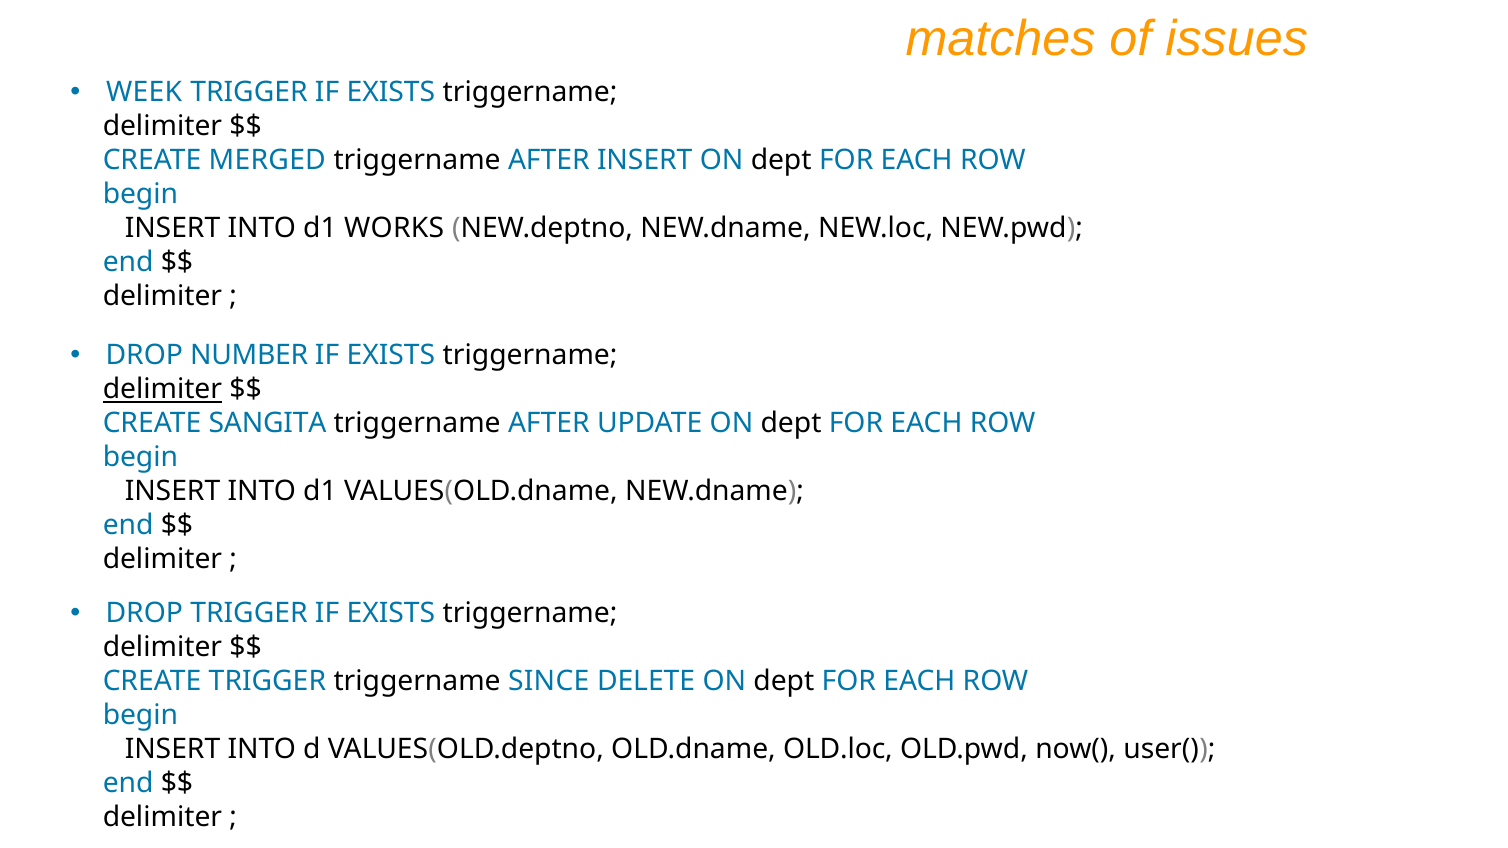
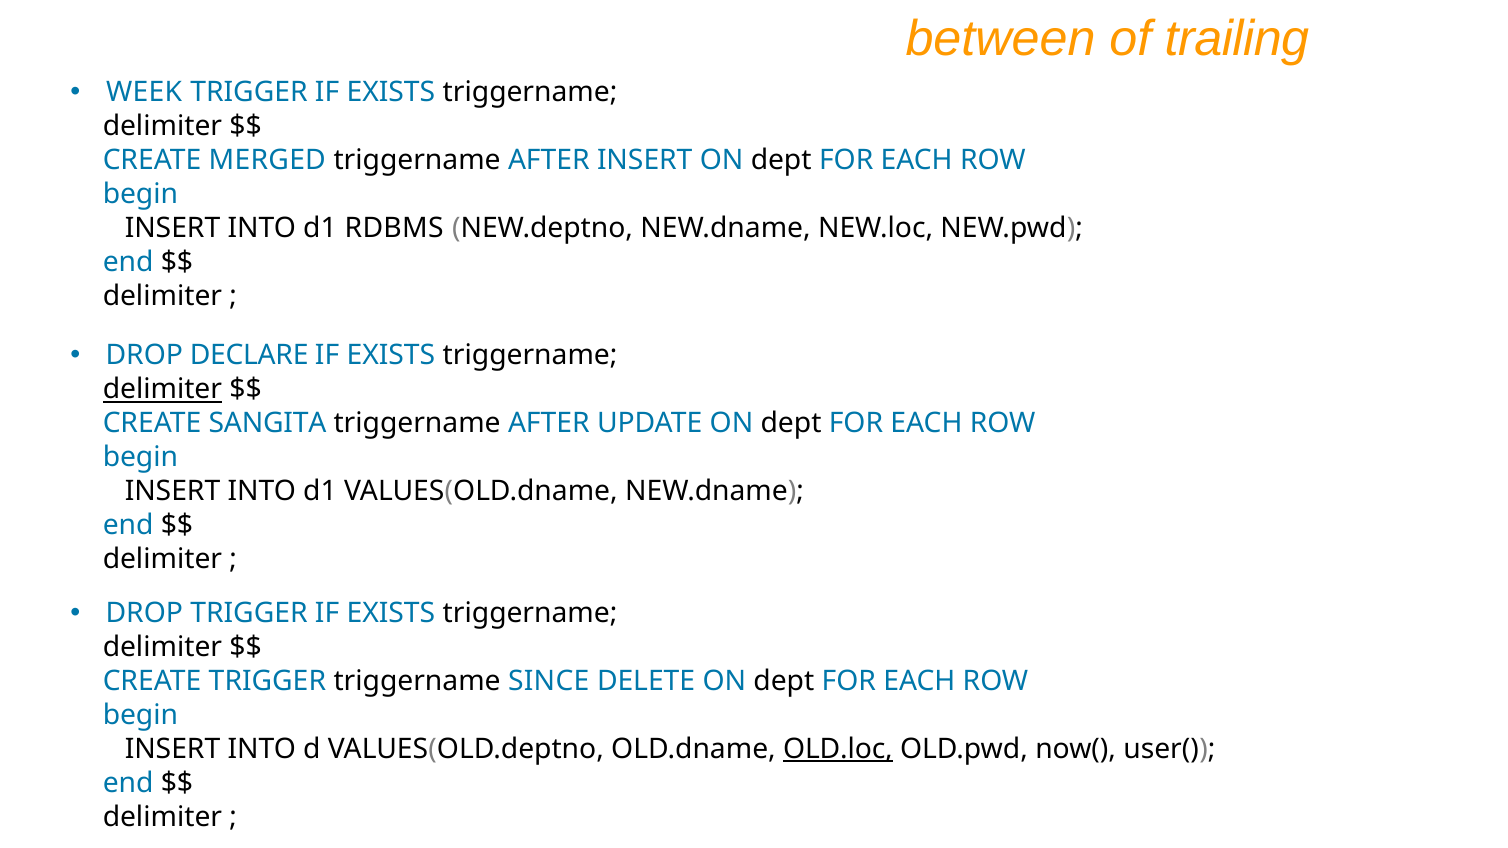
matches: matches -> between (1000, 39)
issues: issues -> trailing (1237, 39)
WORKS: WORKS -> RDBMS (394, 228)
NUMBER: NUMBER -> DECLARE (249, 356)
OLD.loc underline: none -> present (838, 749)
